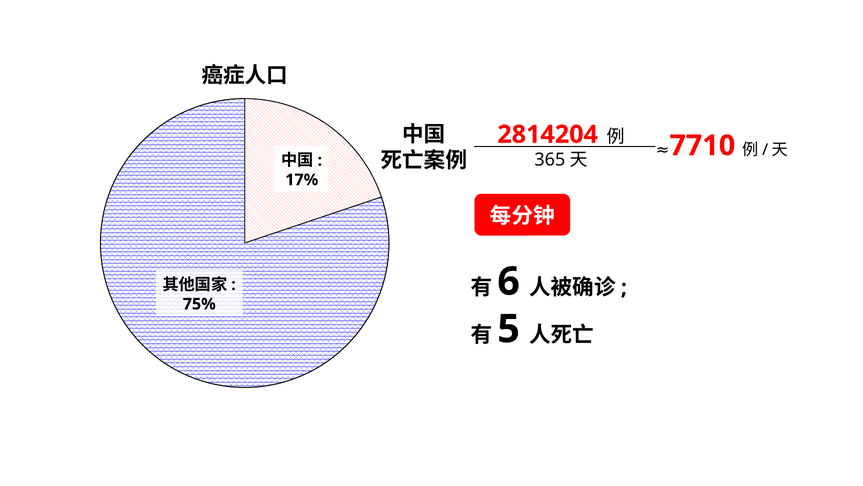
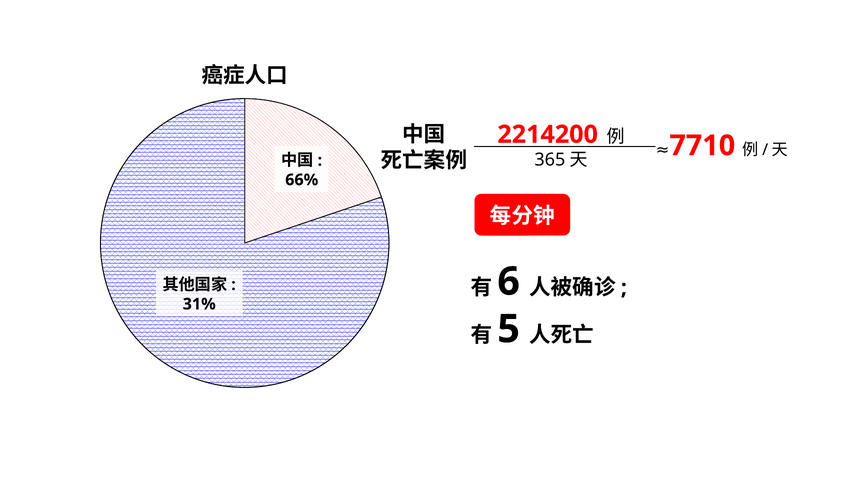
2814204: 2814204 -> 2214200 (548, 134)
17%: 17% -> 66% (302, 180)
75%: 75% -> 31% (199, 304)
